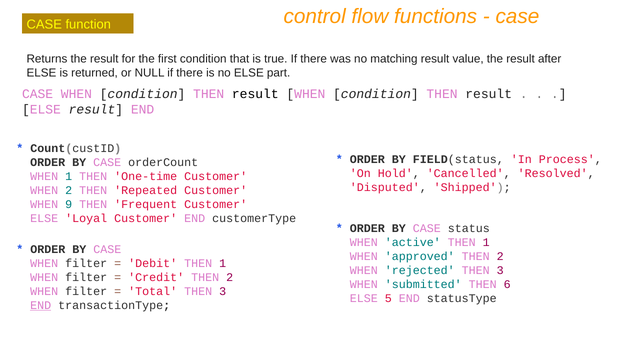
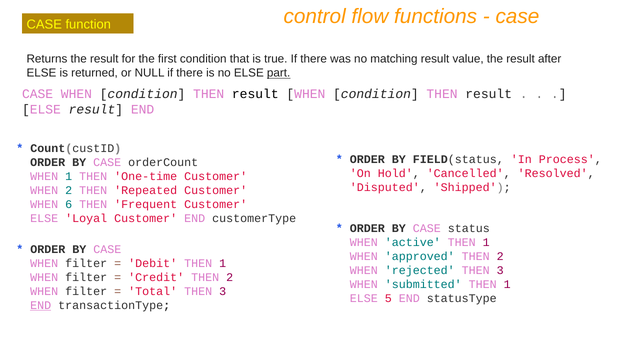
part underline: none -> present (279, 73)
9: 9 -> 6 (69, 204)
submitted THEN 6: 6 -> 1 (507, 284)
